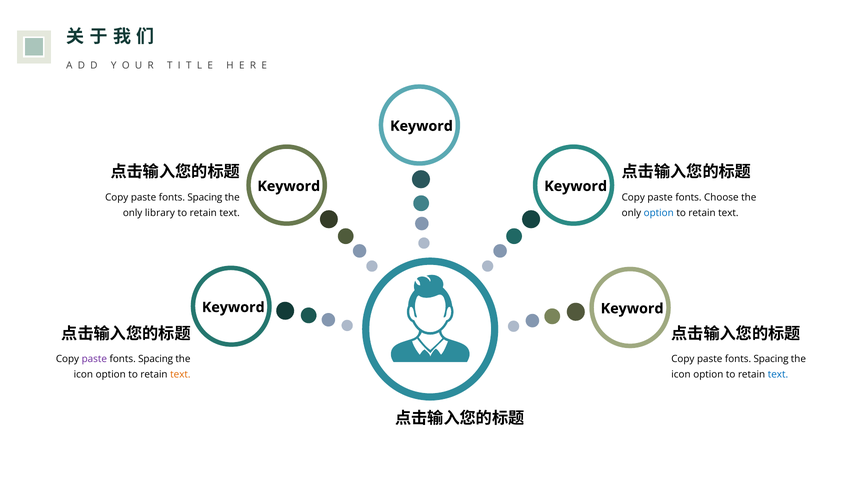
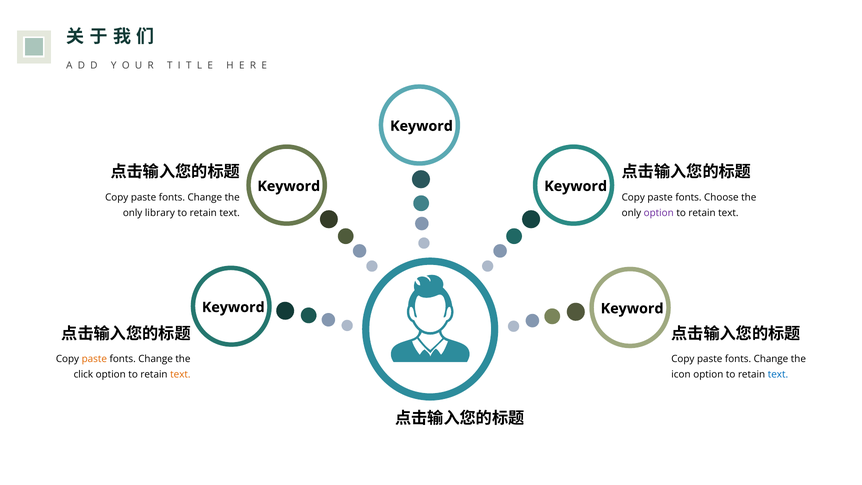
Spacing: Spacing -> Change (205, 197)
option colour: blue -> purple (659, 213)
paste colour: purple -> orange (94, 359)
Spacing: Spacing -> Change (156, 359)
Spacing: Spacing -> Change (771, 359)
icon: icon -> click (83, 374)
